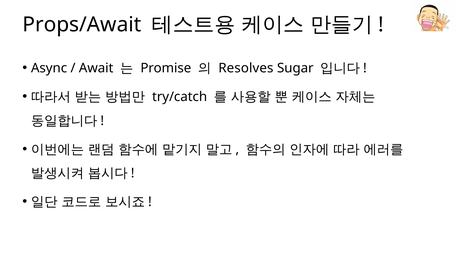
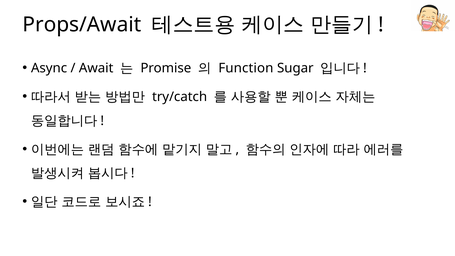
Resolves: Resolves -> Function (246, 68)
